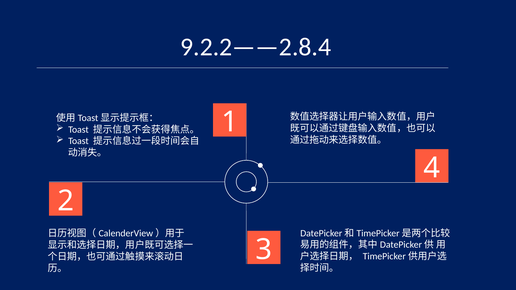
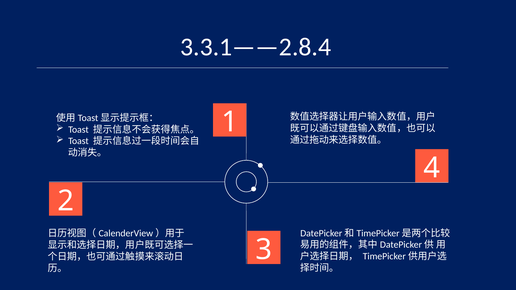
9.2.2——2.8.4: 9.2.2——2.8.4 -> 3.3.1——2.8.4 (256, 47)
